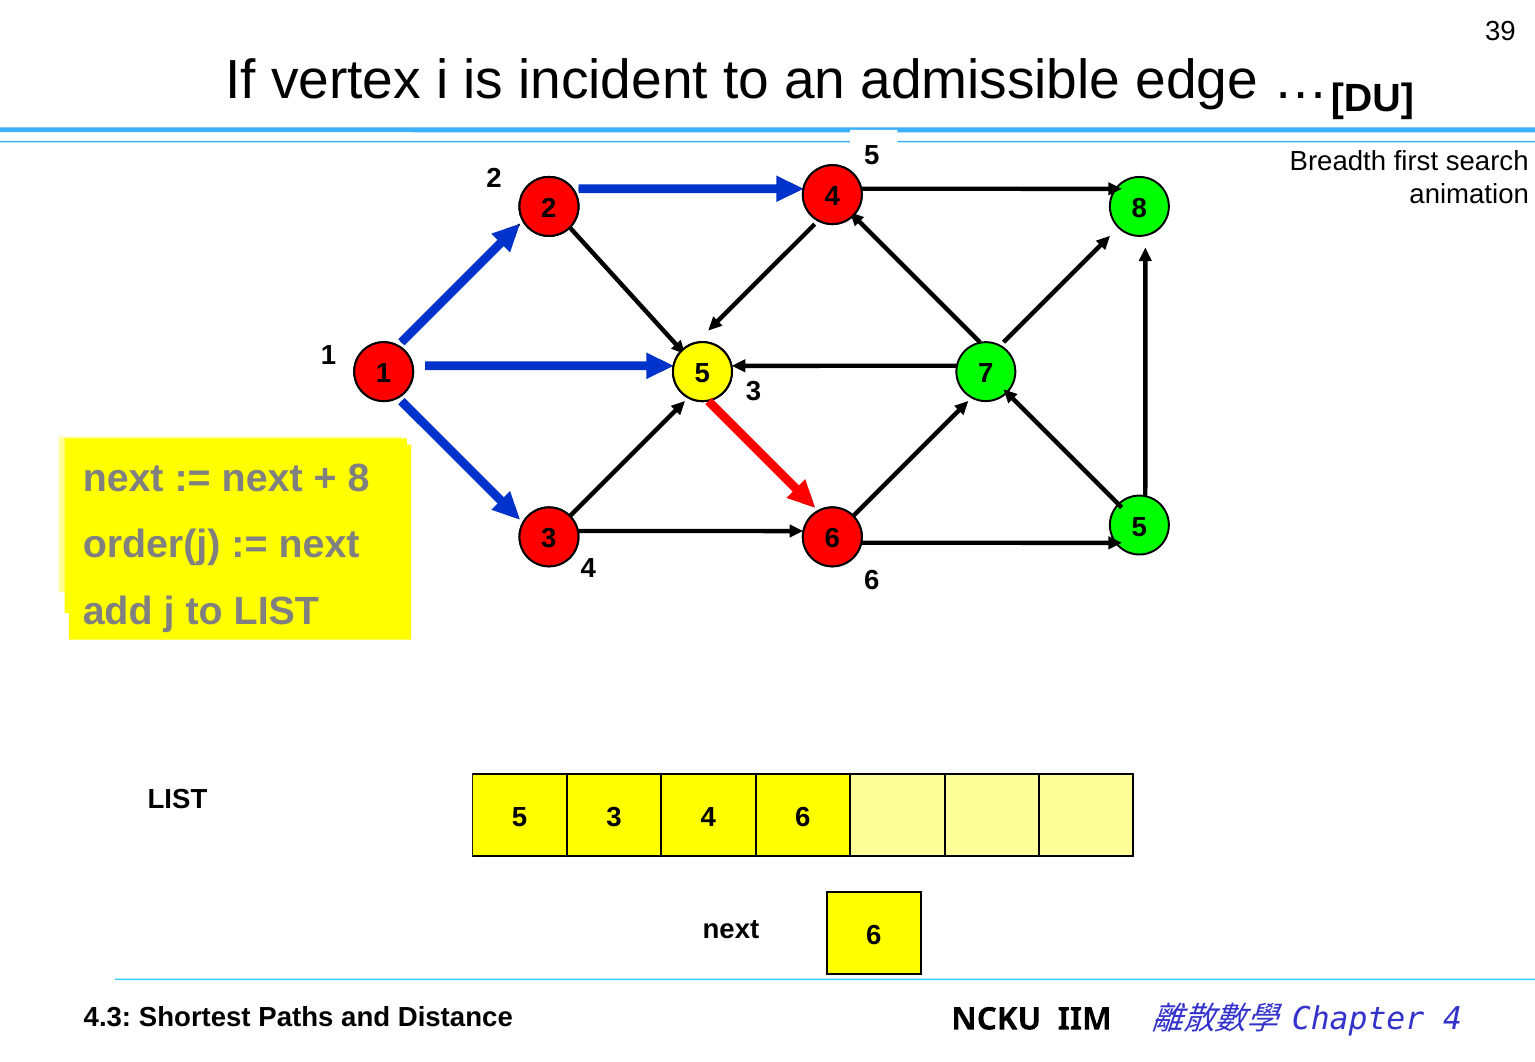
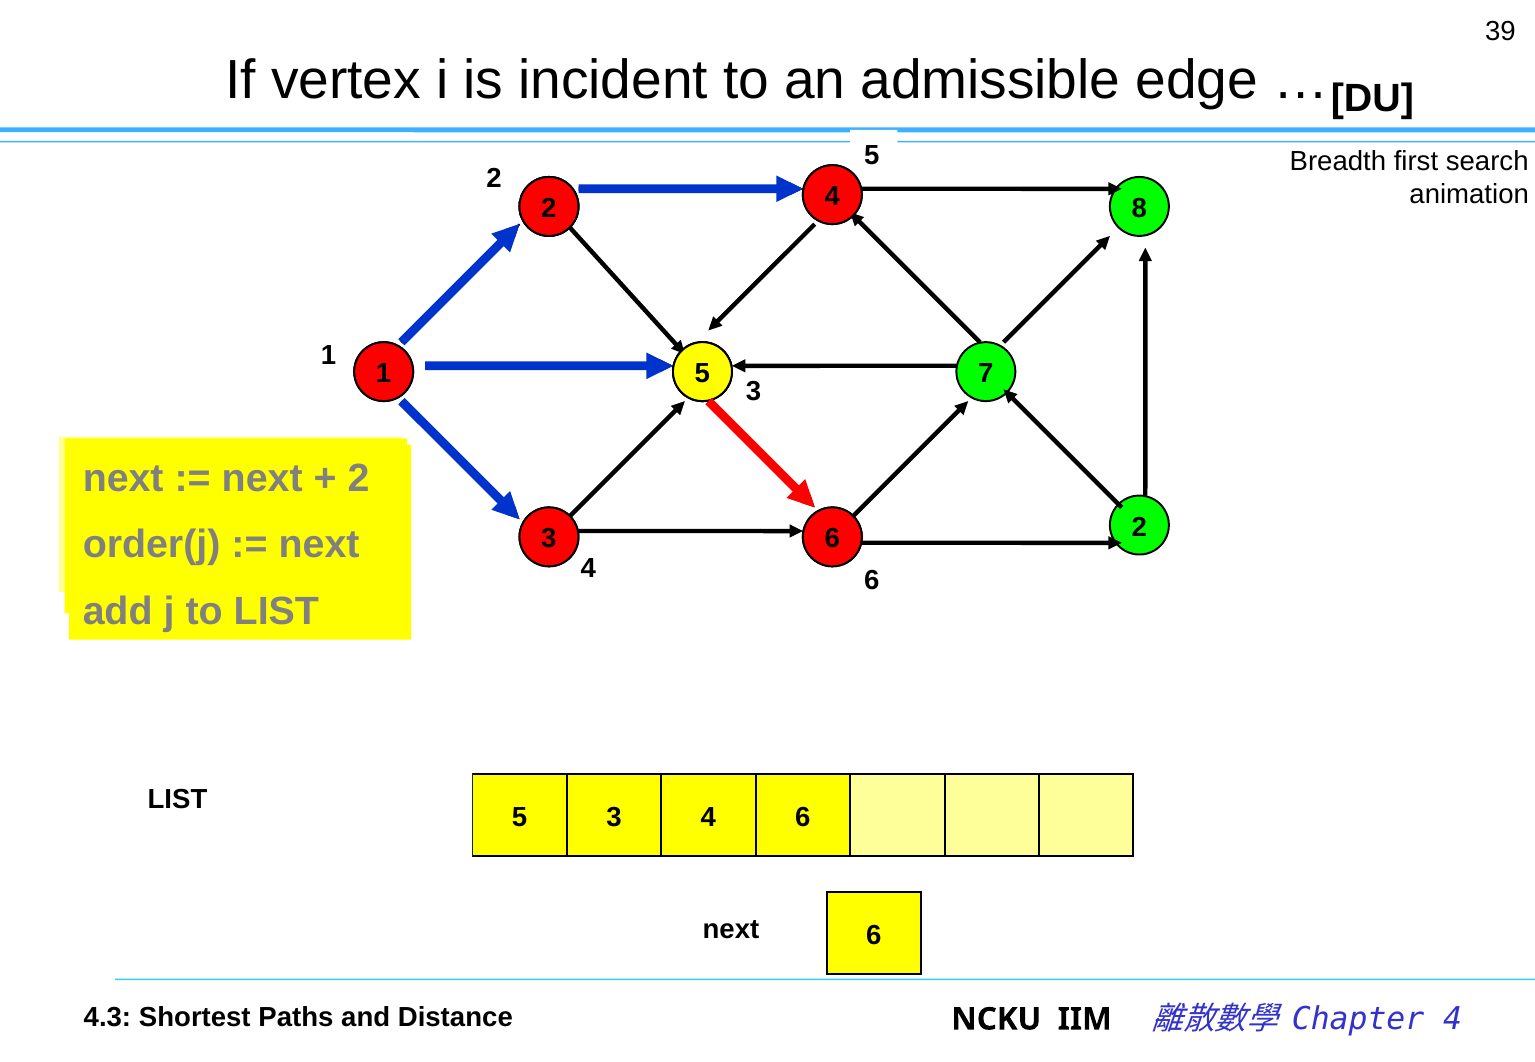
8: 8 -> 2 (359, 478)
5: 5 -> 2 (1139, 527)
